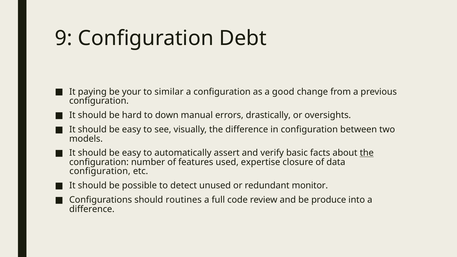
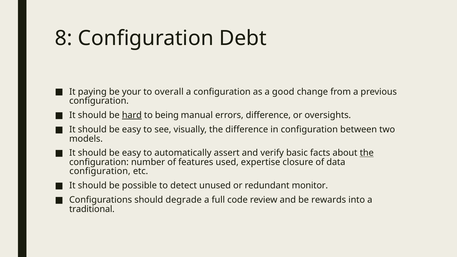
9: 9 -> 8 (64, 38)
similar: similar -> overall (169, 92)
hard underline: none -> present (132, 115)
down: down -> being (167, 115)
errors drastically: drastically -> difference (268, 115)
routines: routines -> degrade (184, 200)
produce: produce -> rewards (329, 200)
difference: difference -> traditional (92, 209)
